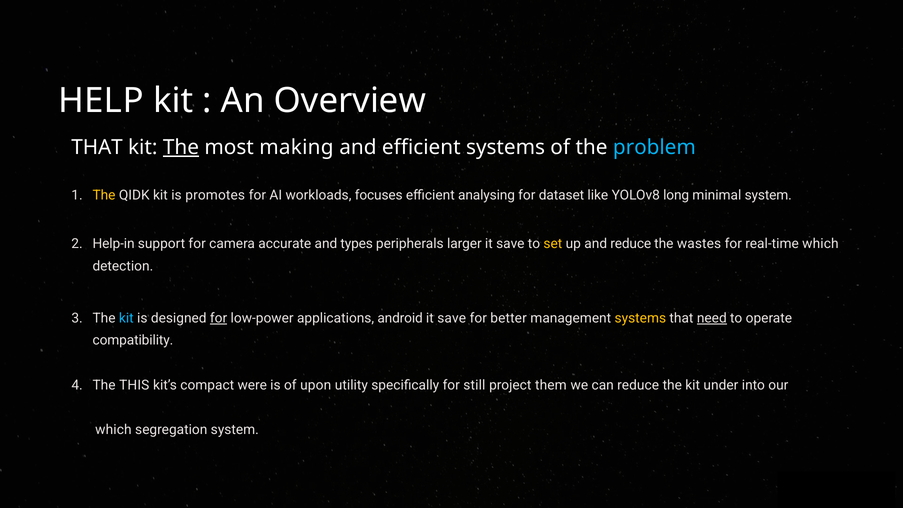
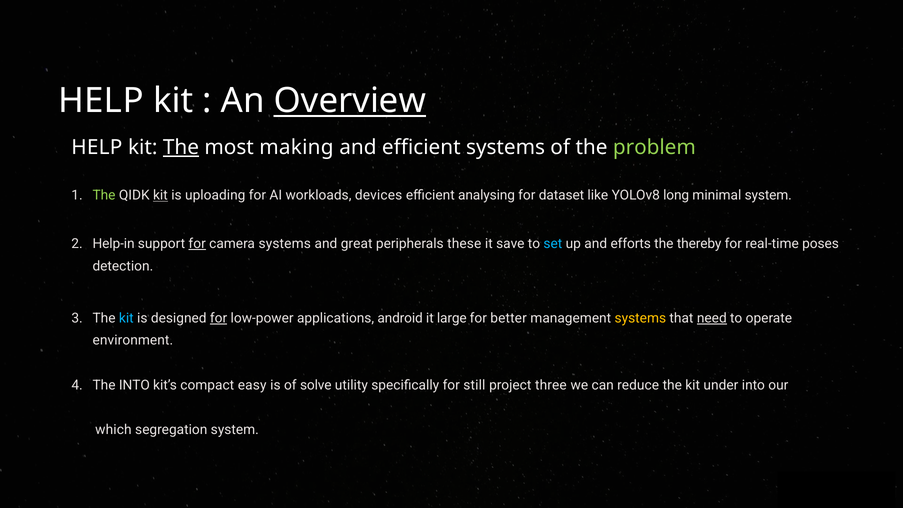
Overview underline: none -> present (350, 101)
THAT: THAT -> HELP (97, 147)
problem colour: light blue -> light green (654, 147)
The colour: yellow -> light green (104, 195)
kit underline: none -> present (160, 195)
promotes: promotes -> uploading (215, 195)
focuses: focuses -> devices (379, 195)
for underline: none -> present (197, 244)
camera accurate: accurate -> systems (285, 244)
types: types -> great (357, 244)
larger: larger -> these (464, 244)
set colour: yellow -> light blue (553, 244)
and reduce: reduce -> efforts (631, 244)
wastes: wastes -> thereby (699, 244)
real-time which: which -> poses (821, 244)
save: save -> large (452, 318)
compatibility: compatibility -> environment (133, 340)
The THIS: THIS -> INTO (134, 385)
were: were -> easy (252, 385)
upon: upon -> solve (316, 385)
them: them -> three (551, 385)
